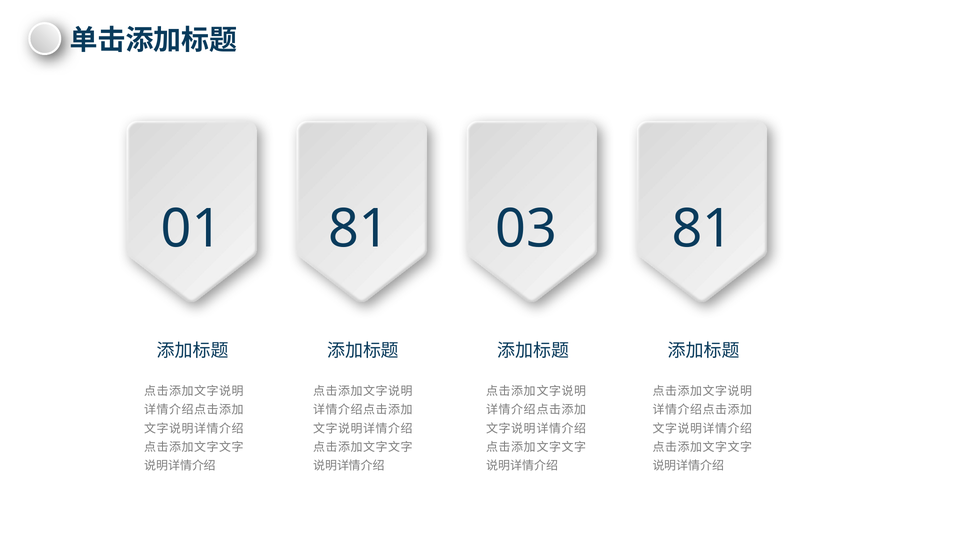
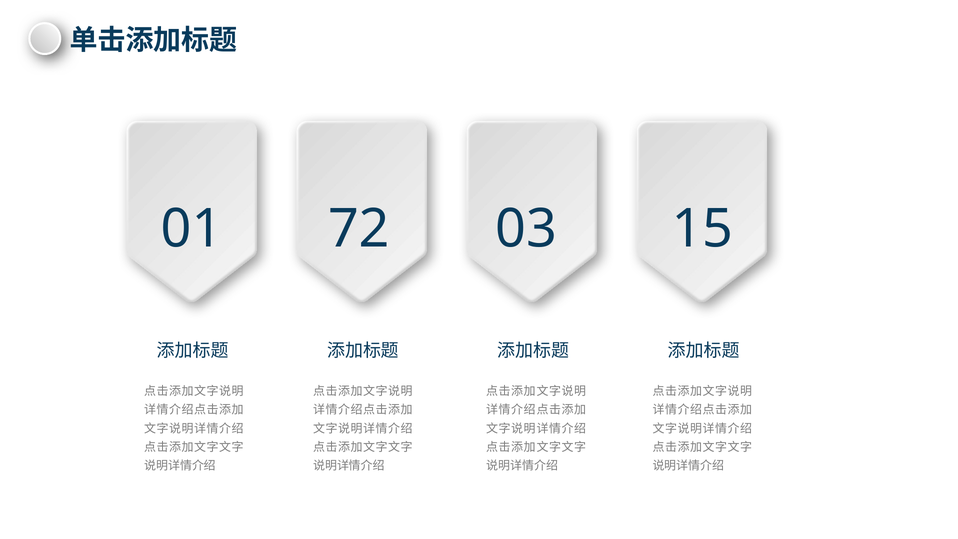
01 81: 81 -> 72 (359, 229)
03 81: 81 -> 15 (702, 229)
